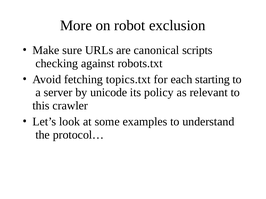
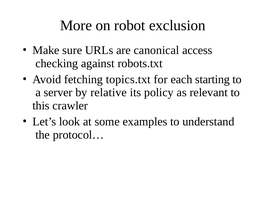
scripts: scripts -> access (197, 50)
unicode: unicode -> relative (109, 93)
